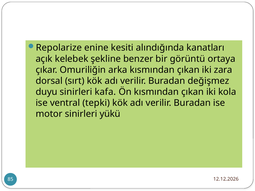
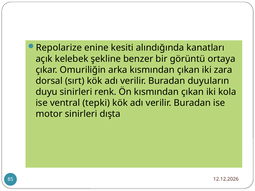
değişmez: değişmez -> duyuların (208, 81)
kafa: kafa -> renk (105, 92)
yükü: yükü -> dışta (110, 114)
